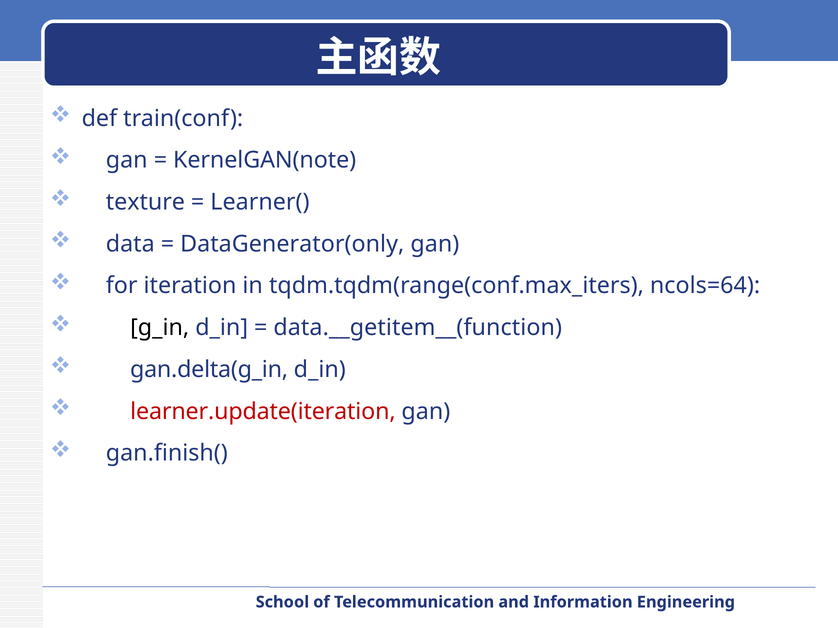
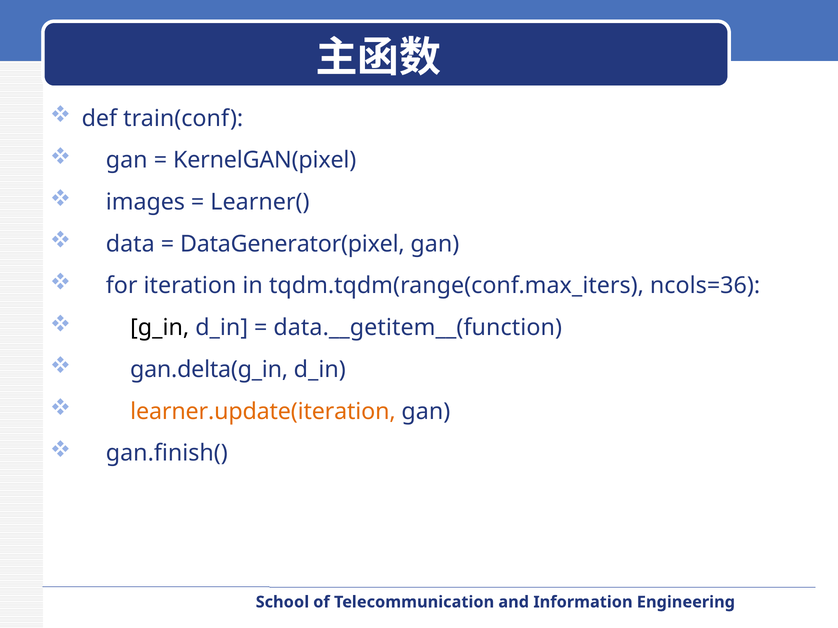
KernelGAN(note: KernelGAN(note -> KernelGAN(pixel (265, 160)
texture: texture -> images (145, 202)
DataGenerator(only: DataGenerator(only -> DataGenerator(pixel (292, 244)
ncols=64: ncols=64 -> ncols=36 (705, 286)
learner.update(iteration colour: red -> orange (263, 412)
